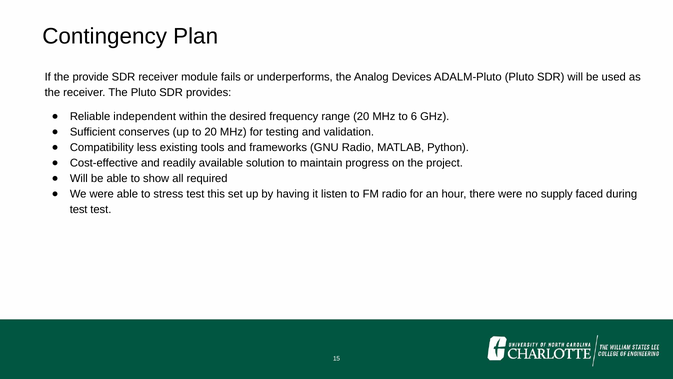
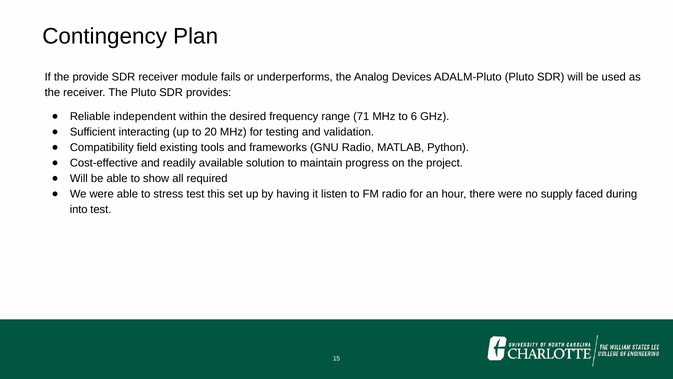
range 20: 20 -> 71 (361, 116)
conserves: conserves -> interacting (144, 132)
less: less -> field (147, 147)
test: test -> into (79, 209)
